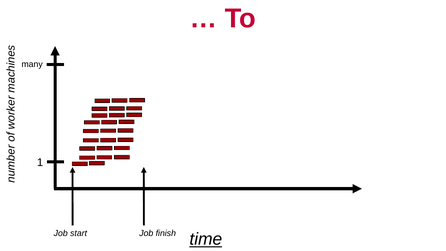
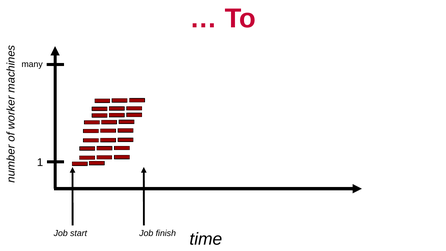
time underline: present -> none (206, 239)
